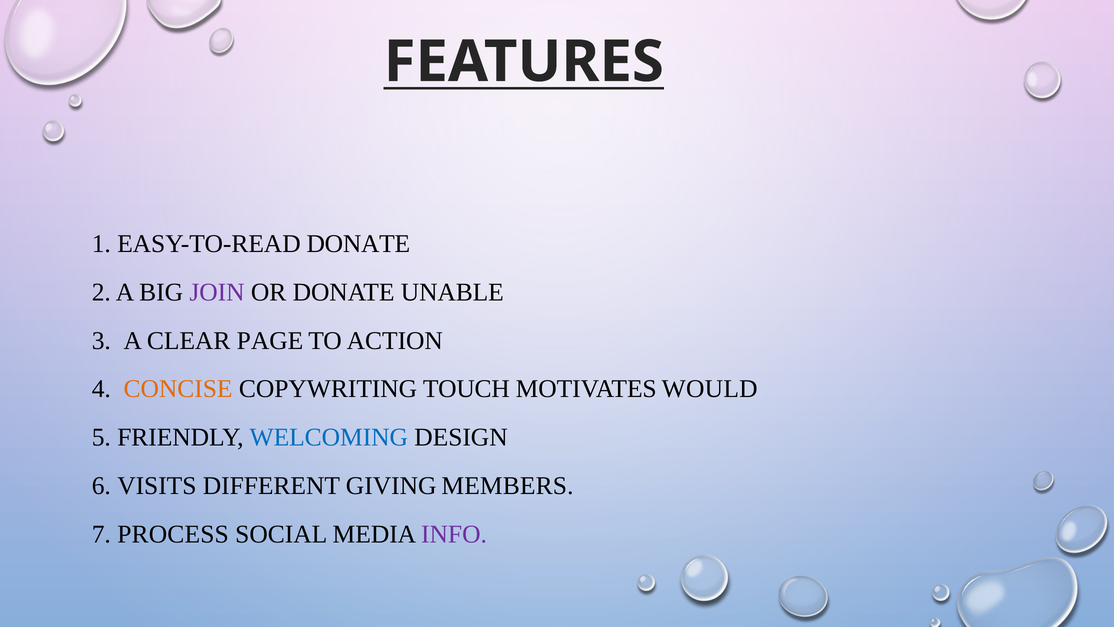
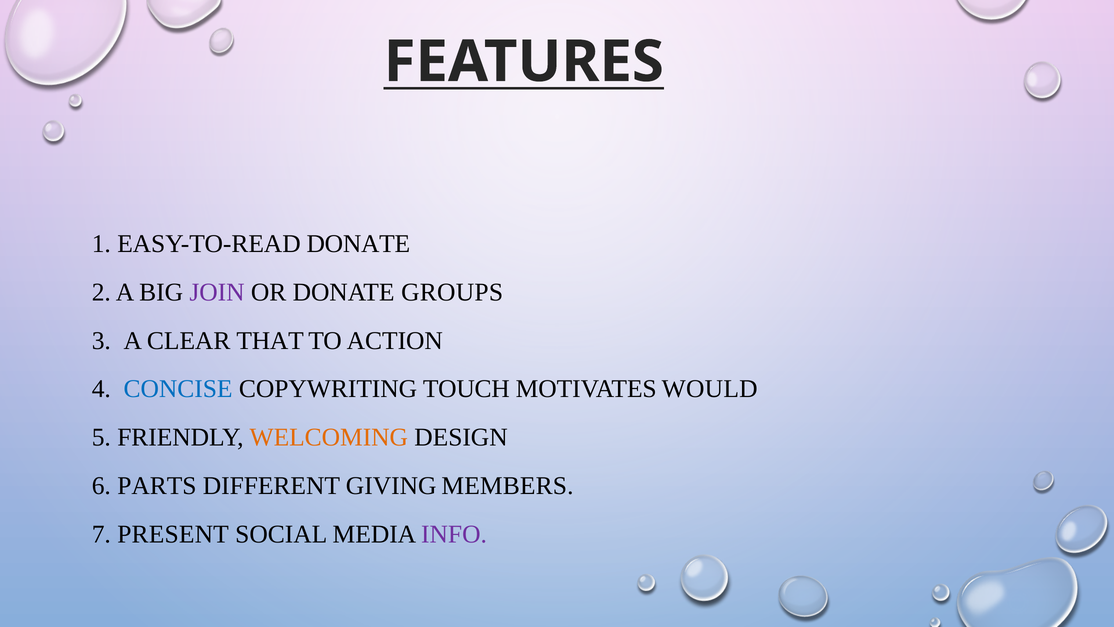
UNABLE: UNABLE -> GROUPS (452, 292)
PAGE: PAGE -> THAT (270, 340)
CONCISE colour: orange -> blue (178, 389)
WELCOMING colour: blue -> orange (329, 437)
VISITS: VISITS -> PARTS (157, 485)
PROCESS: PROCESS -> PRESENT (173, 534)
